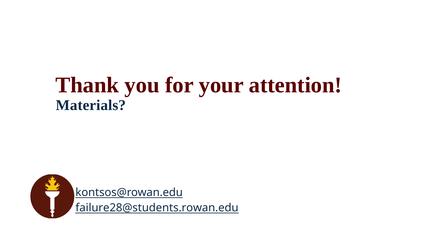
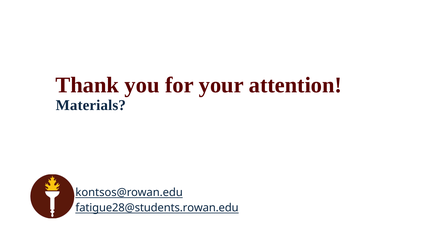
failure28@students.rowan.edu: failure28@students.rowan.edu -> fatigue28@students.rowan.edu (157, 208)
